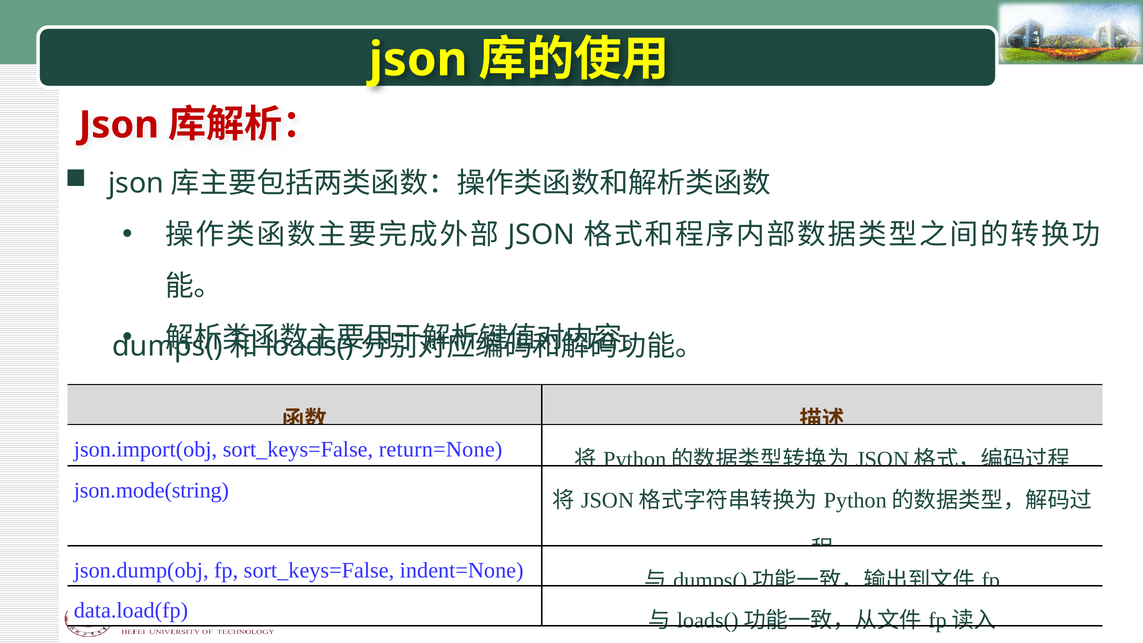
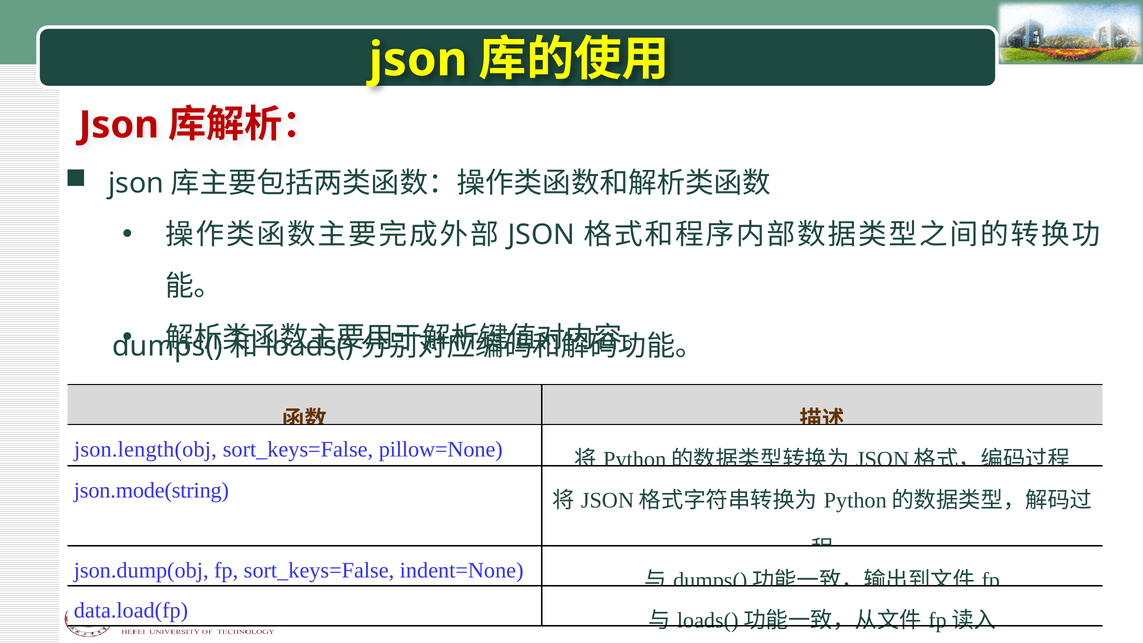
json.import(obj: json.import(obj -> json.length(obj (145, 449)
return=None: return=None -> pillow=None (441, 449)
